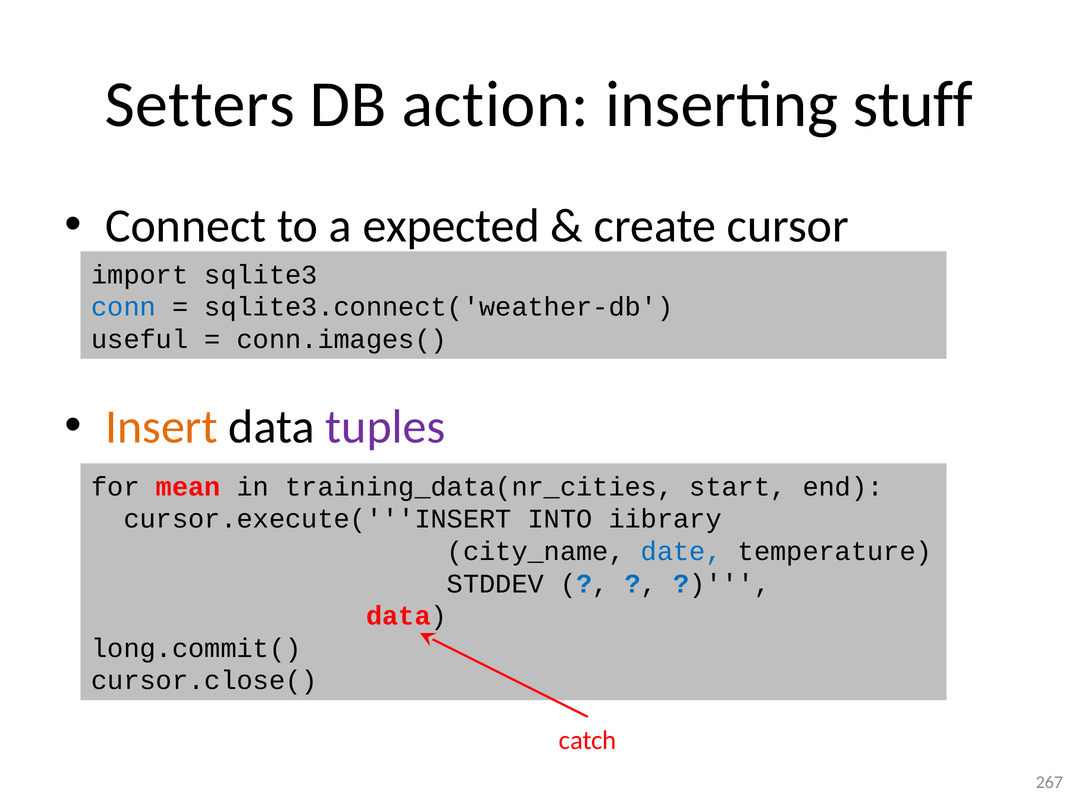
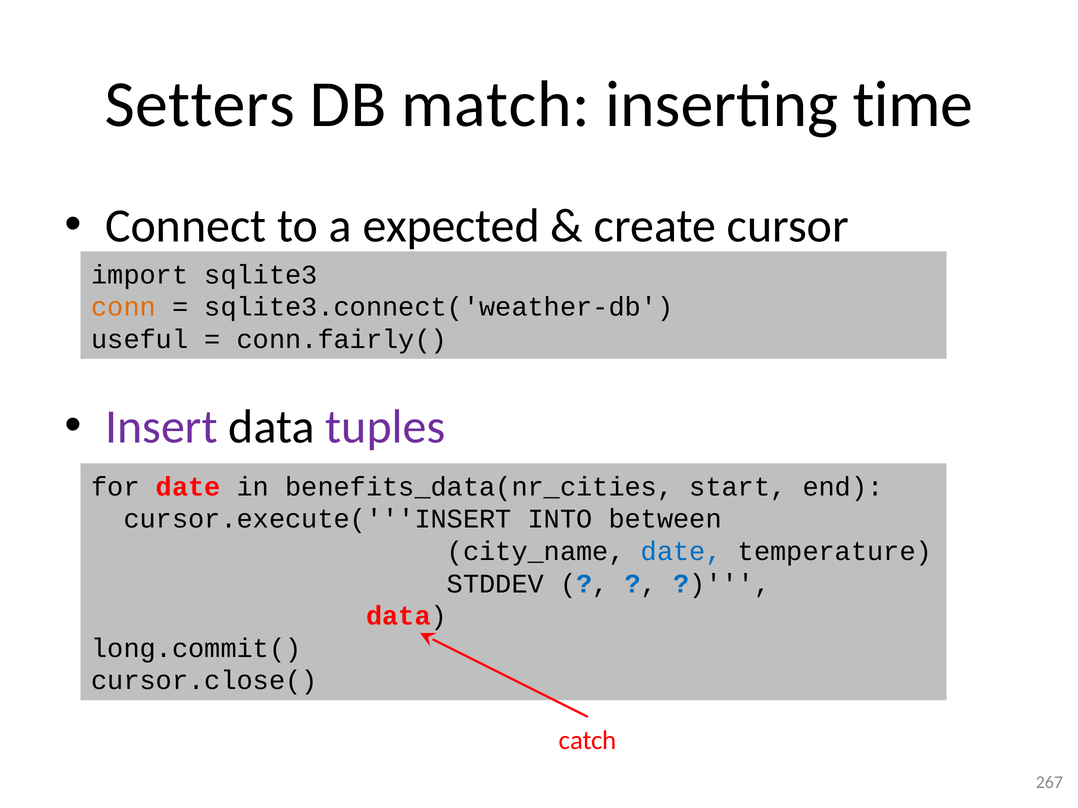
action: action -> match (495, 104)
stuff: stuff -> time (913, 104)
conn colour: blue -> orange (124, 307)
conn.images(: conn.images( -> conn.fairly( (342, 339)
Insert colour: orange -> purple (161, 427)
for mean: mean -> date (188, 487)
training_data(nr_cities: training_data(nr_cities -> benefits_data(nr_cities (479, 487)
iibrary: iibrary -> between (665, 519)
